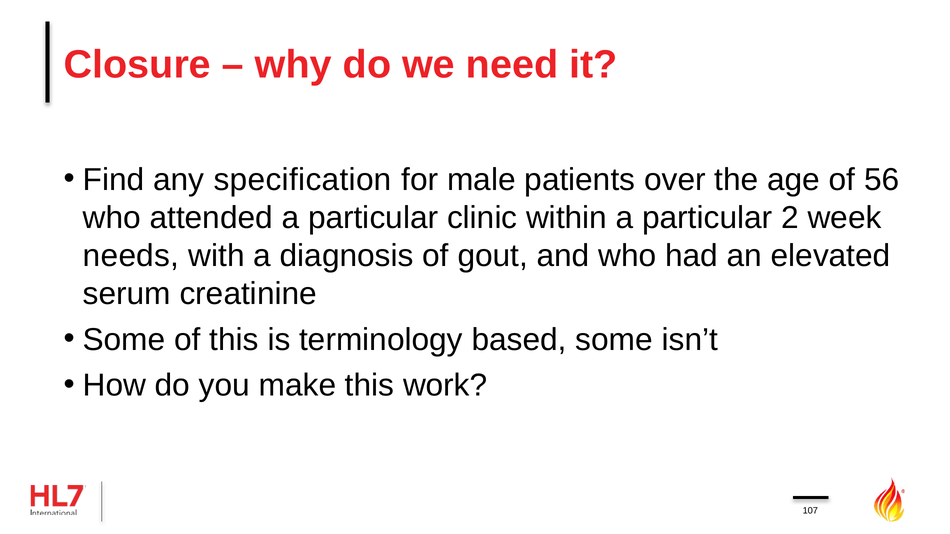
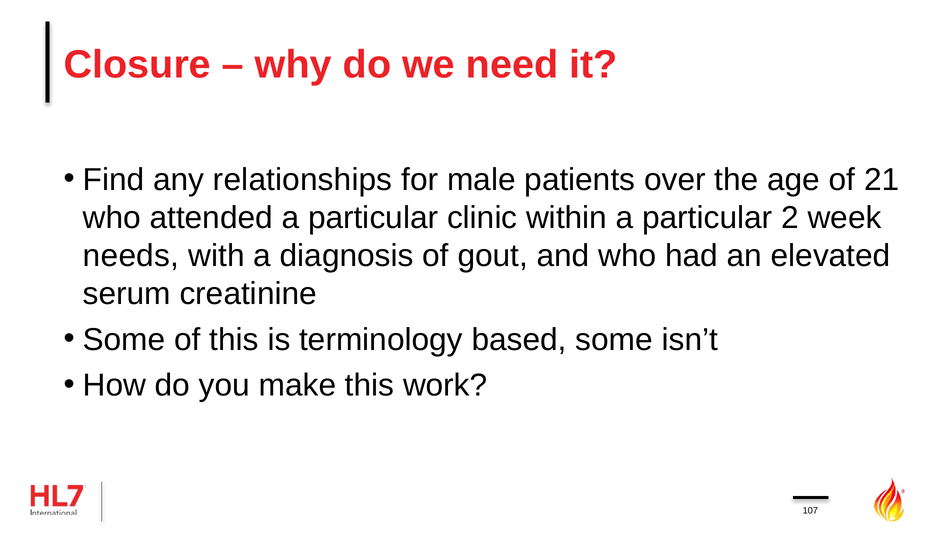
specification: specification -> relationships (303, 180)
56: 56 -> 21 (882, 180)
